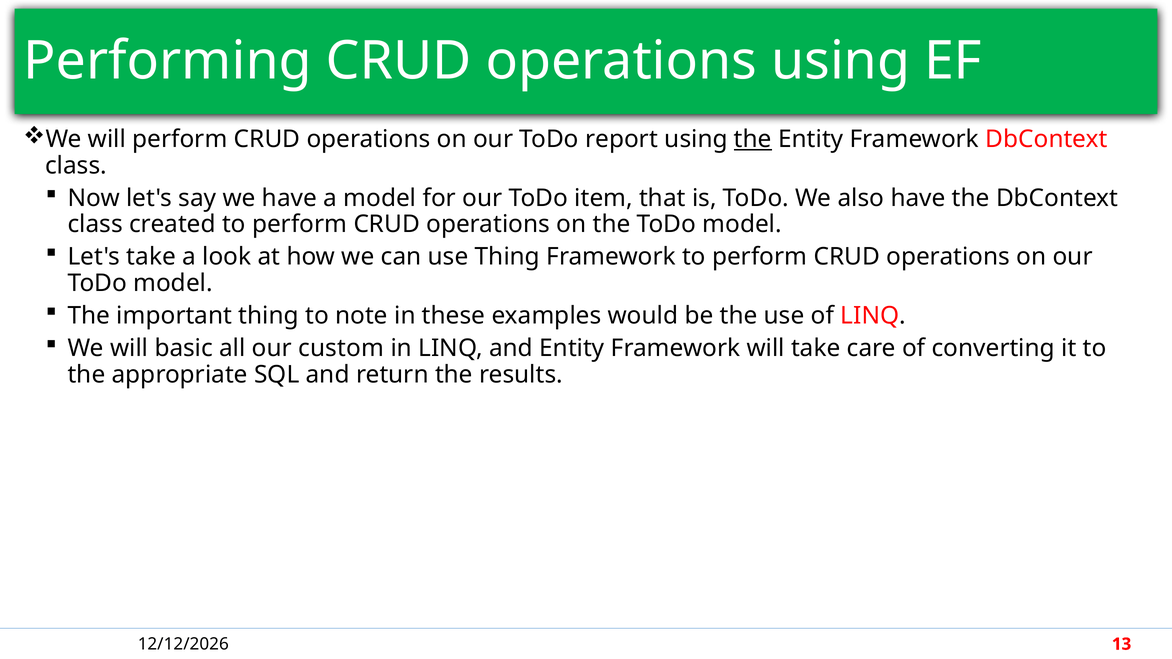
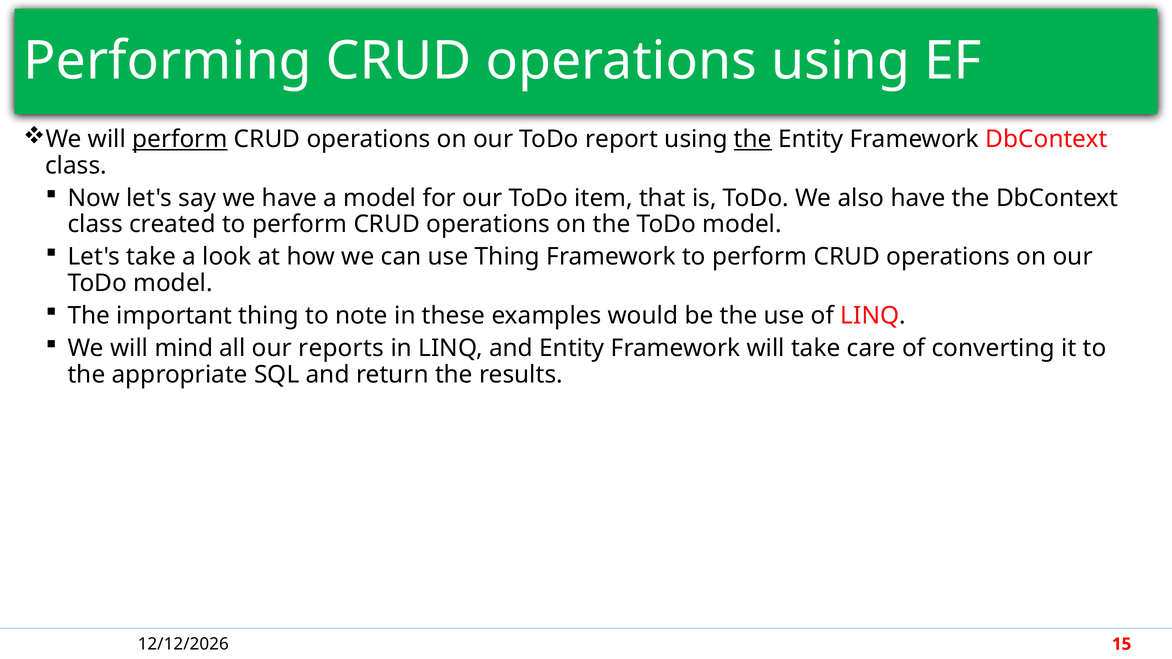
perform underline: none -> present (180, 139)
basic: basic -> mind (184, 348)
custom: custom -> reports (341, 348)
13: 13 -> 15 (1122, 644)
